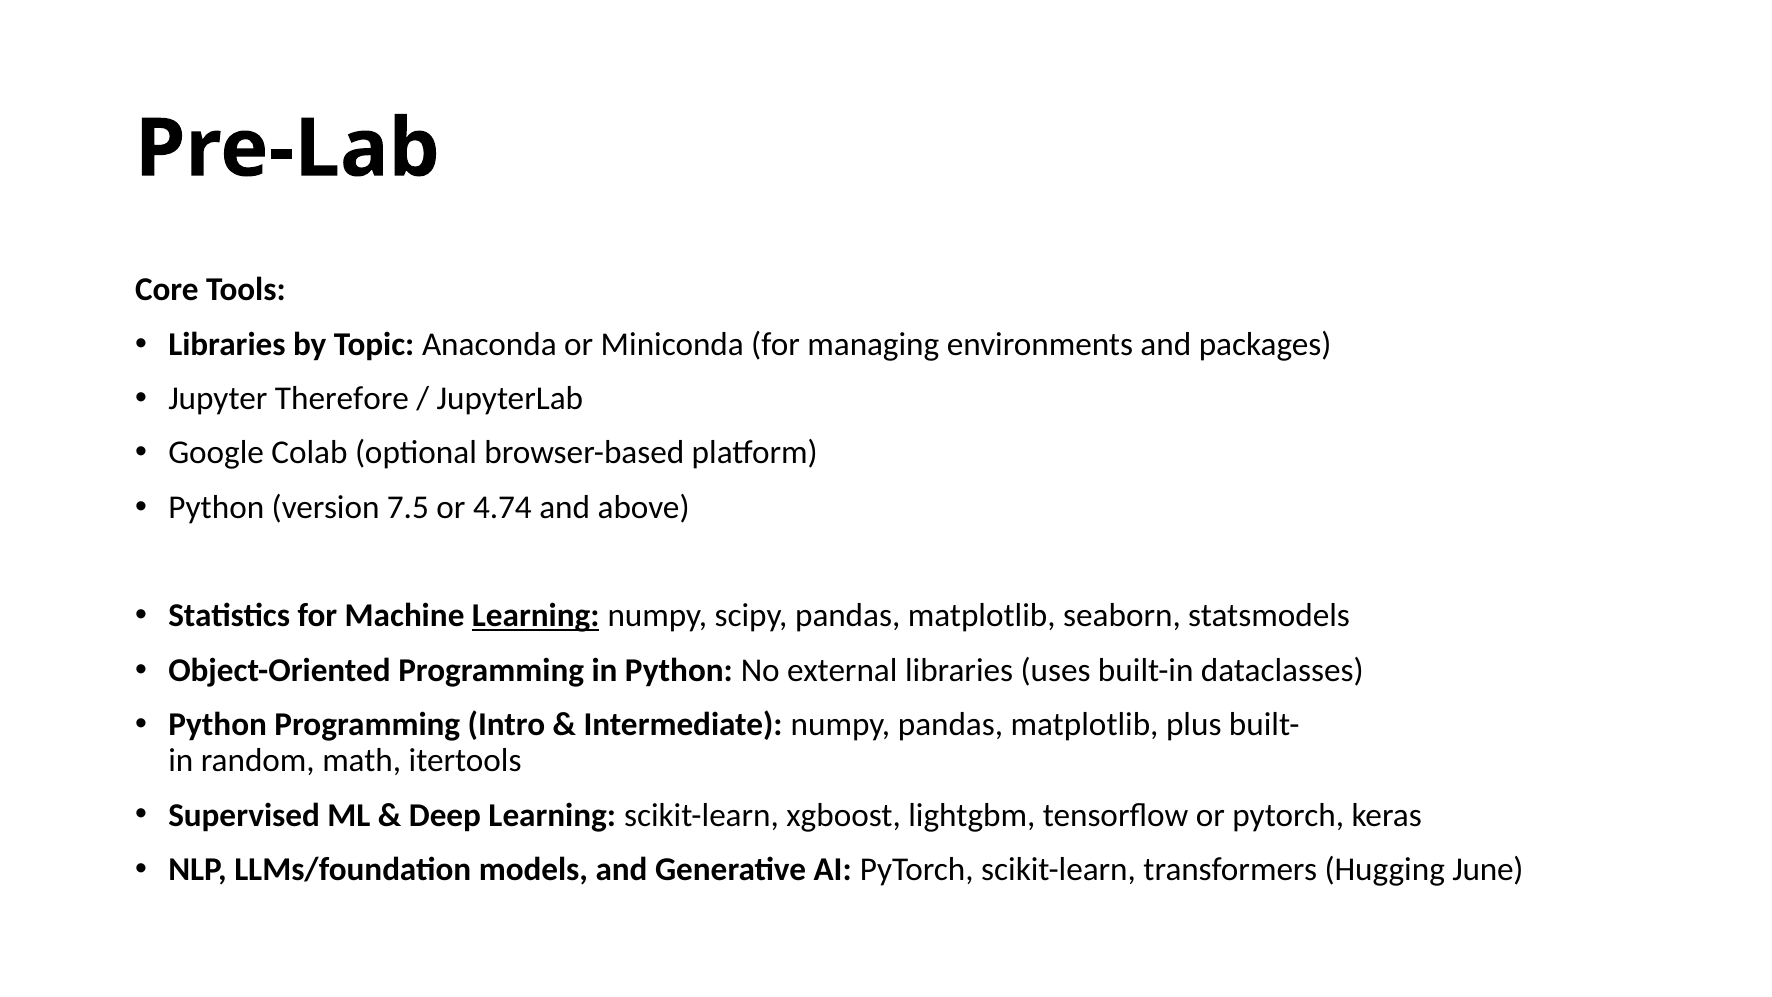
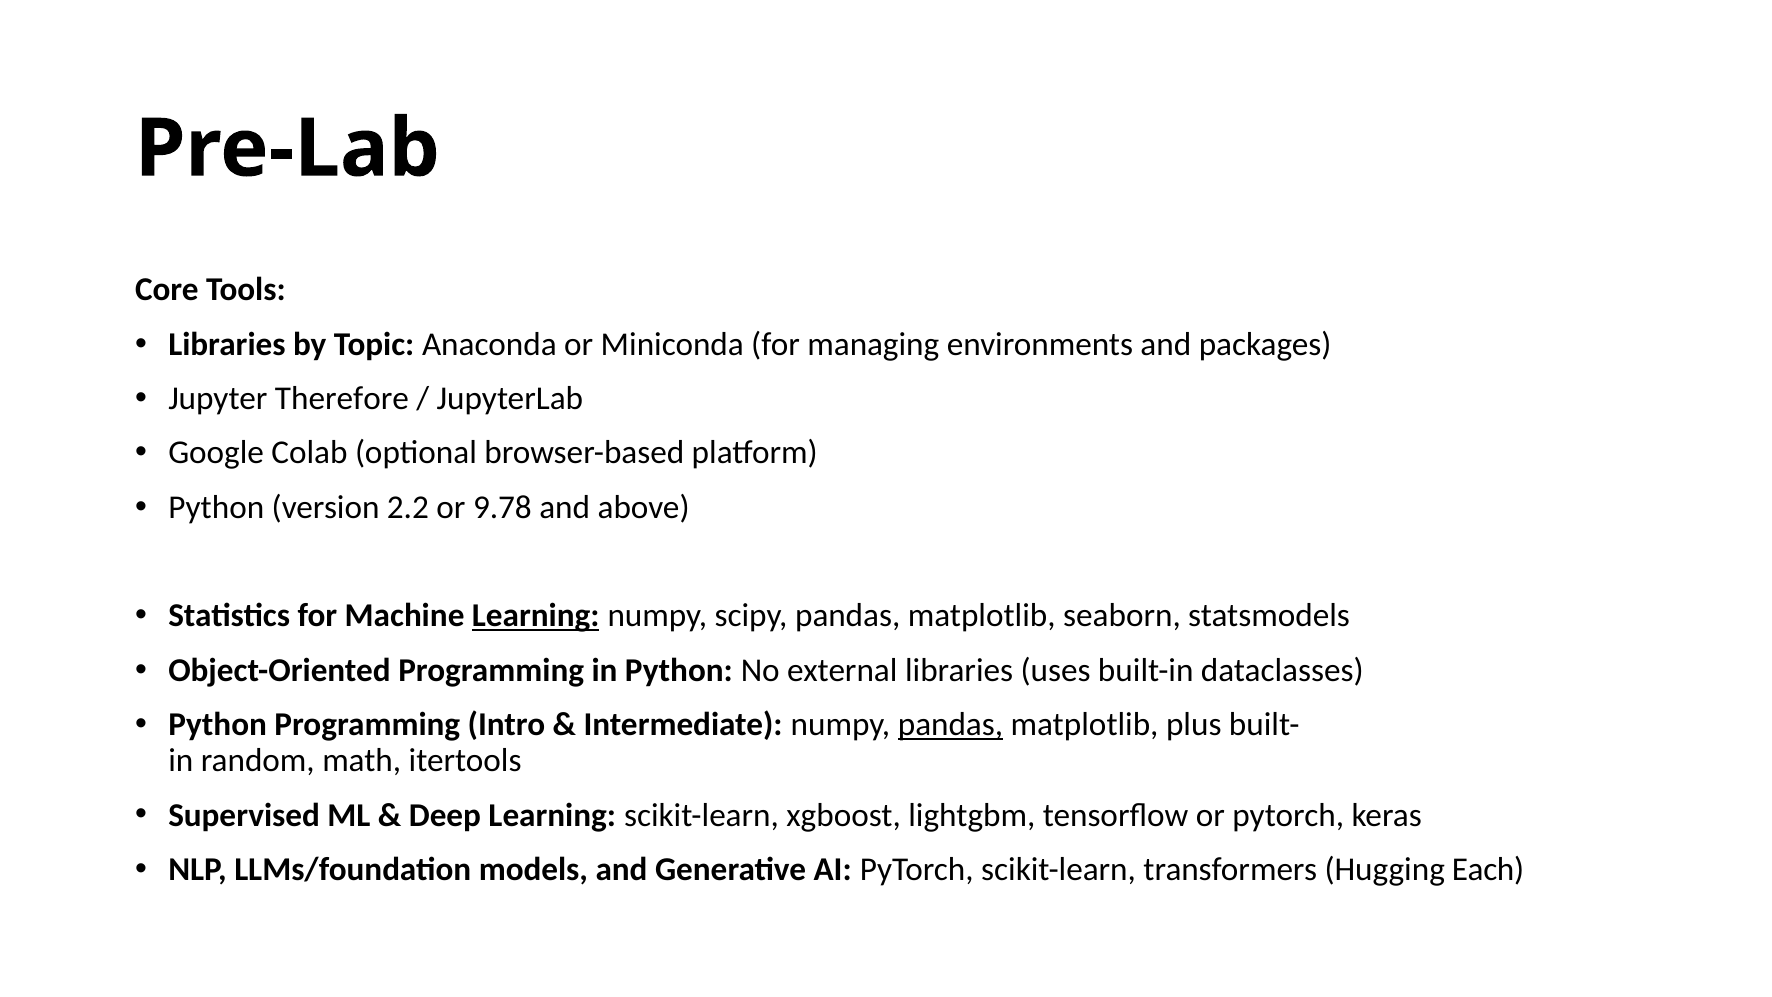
7.5: 7.5 -> 2.2 (408, 507)
4.74: 4.74 -> 9.78 (502, 507)
pandas underline: none -> present (950, 725)
June: June -> Each (1488, 869)
